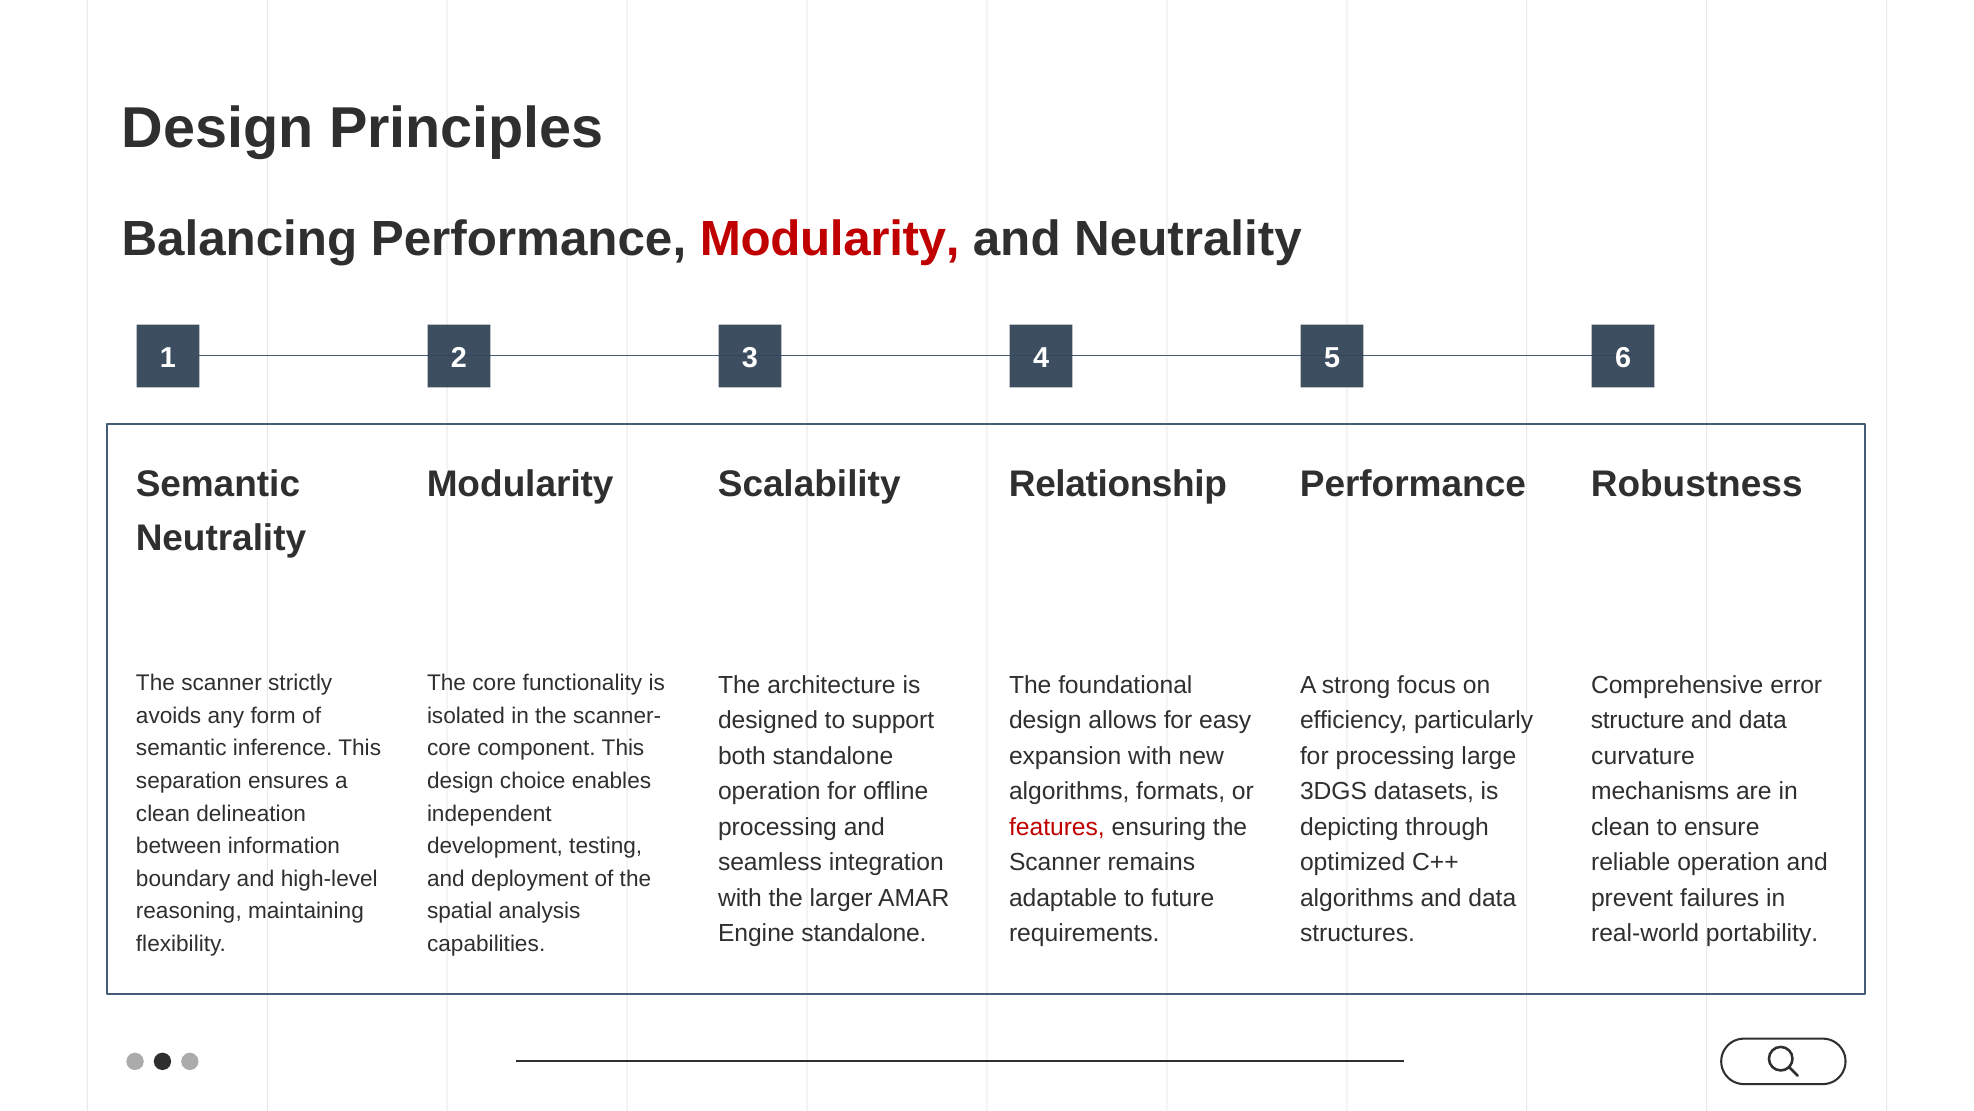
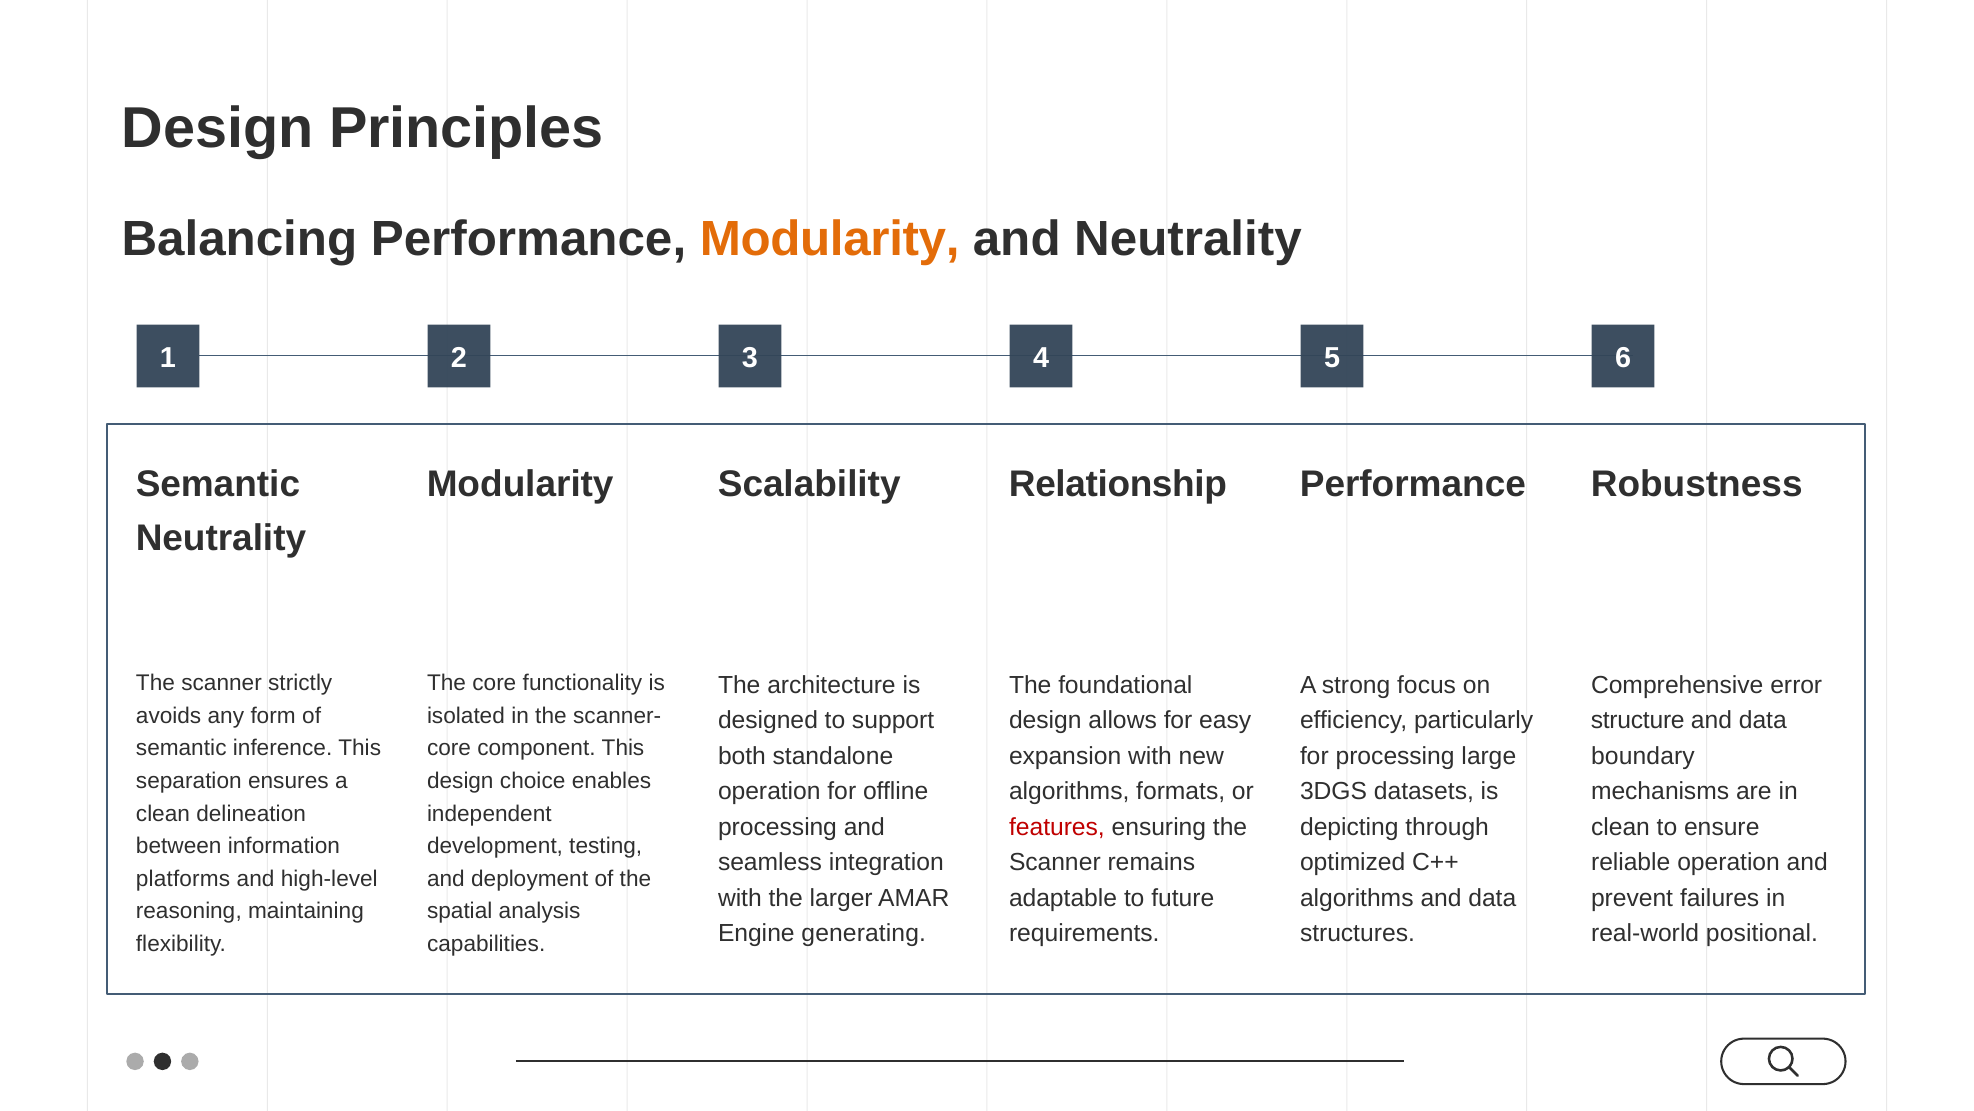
Modularity colour: red -> orange (830, 239)
curvature: curvature -> boundary (1643, 756)
boundary: boundary -> platforms (183, 878)
Engine standalone: standalone -> generating (864, 933)
portability: portability -> positional (1762, 933)
